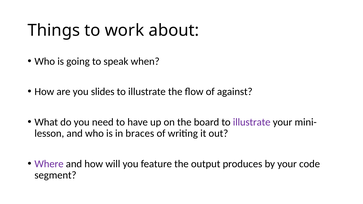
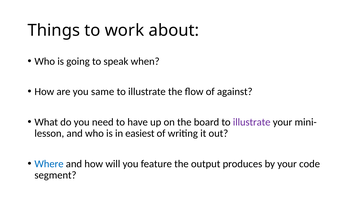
slides: slides -> same (103, 92)
braces: braces -> easiest (140, 134)
Where colour: purple -> blue (49, 164)
